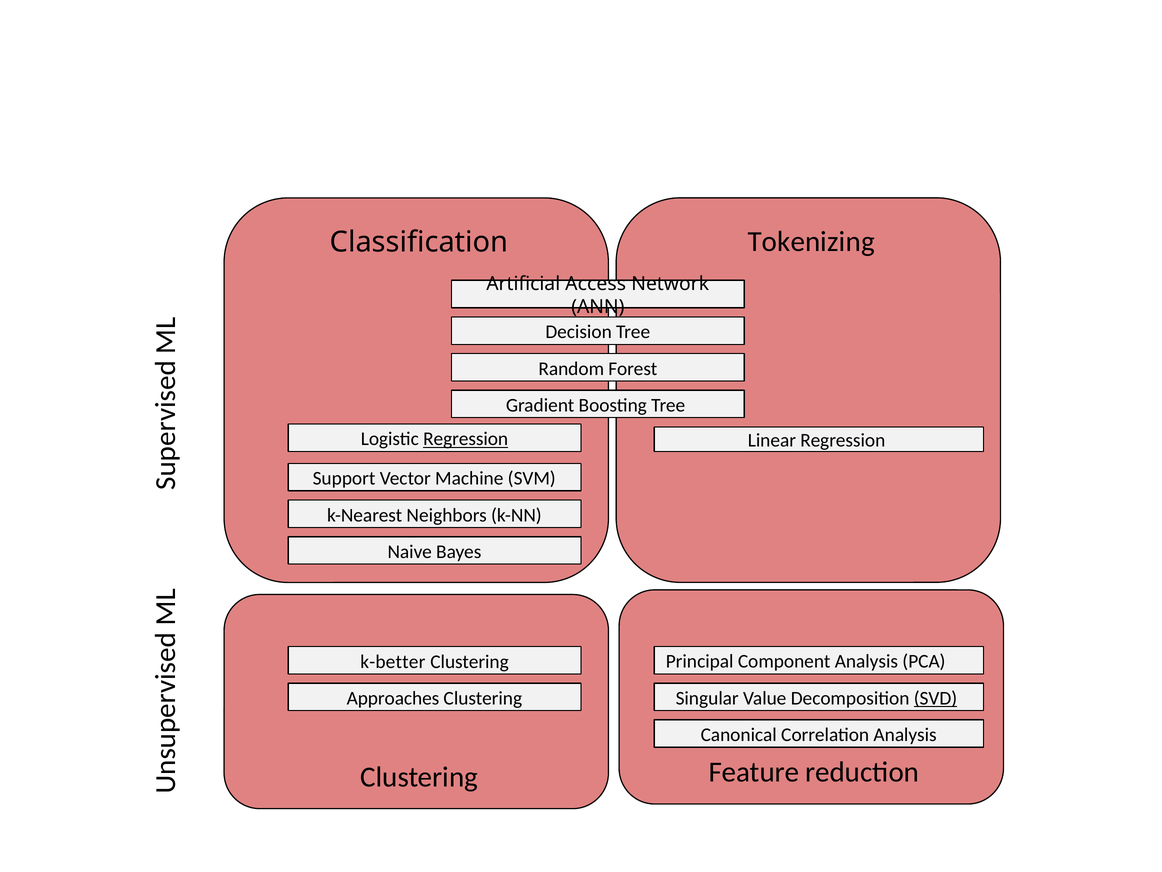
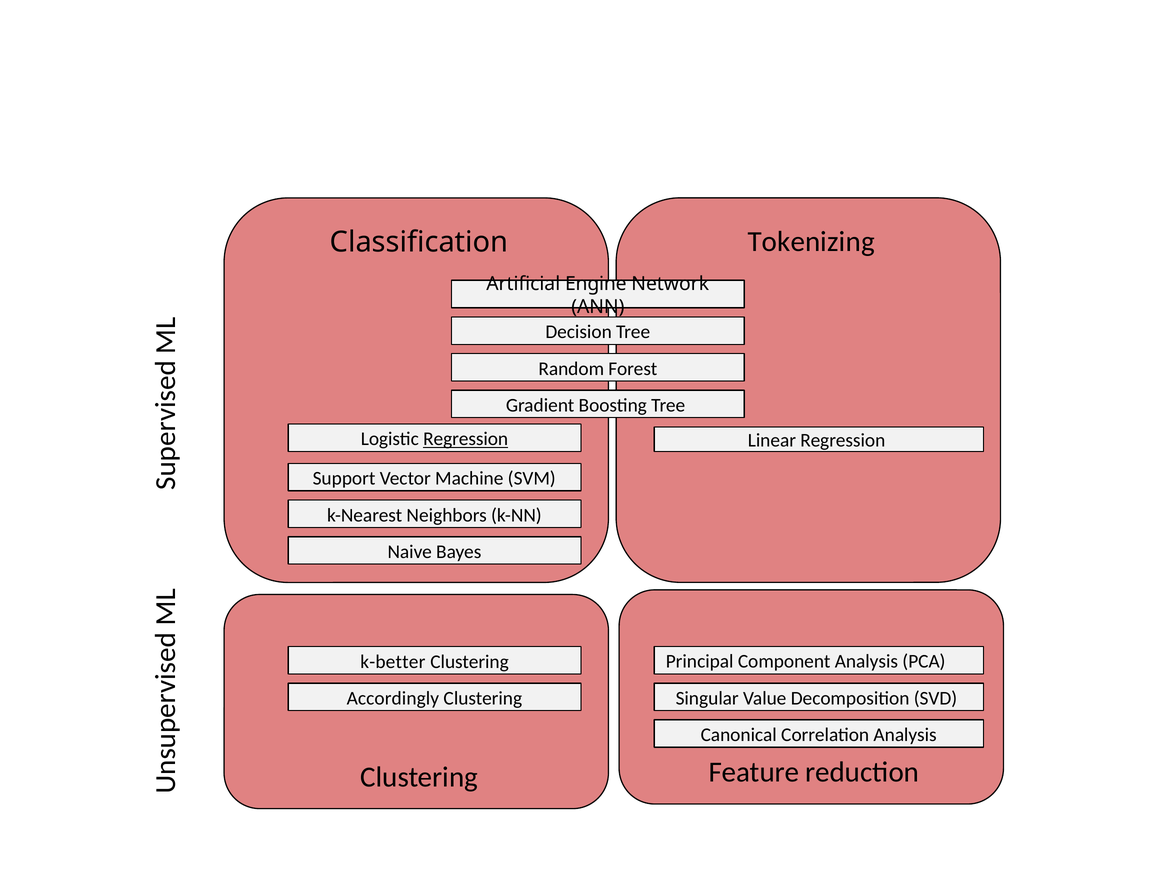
Access: Access -> Engine (596, 284)
Approaches: Approaches -> Accordingly (393, 698)
SVD underline: present -> none (935, 698)
